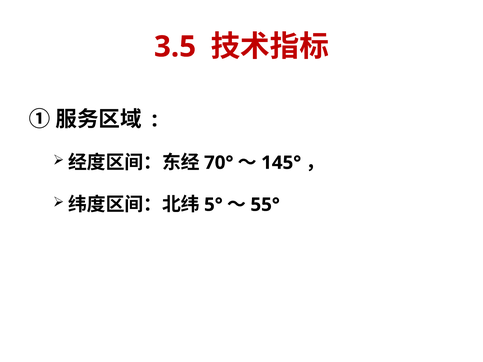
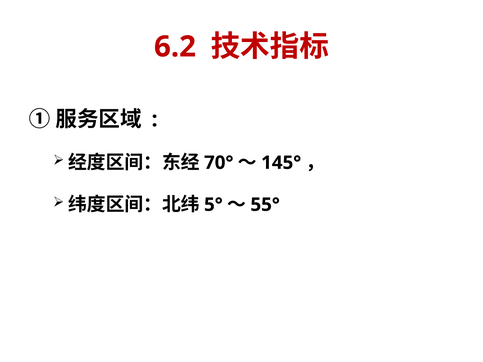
3.5: 3.5 -> 6.2 (175, 47)
